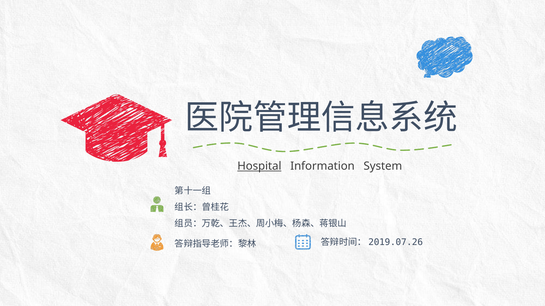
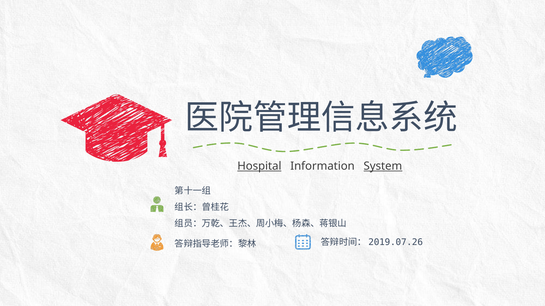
System underline: none -> present (383, 167)
